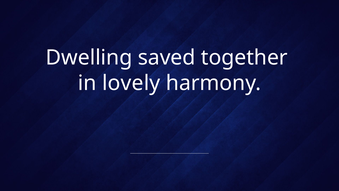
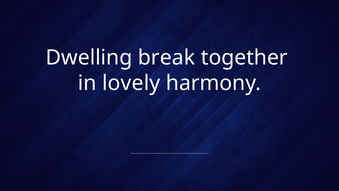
saved: saved -> break (167, 58)
